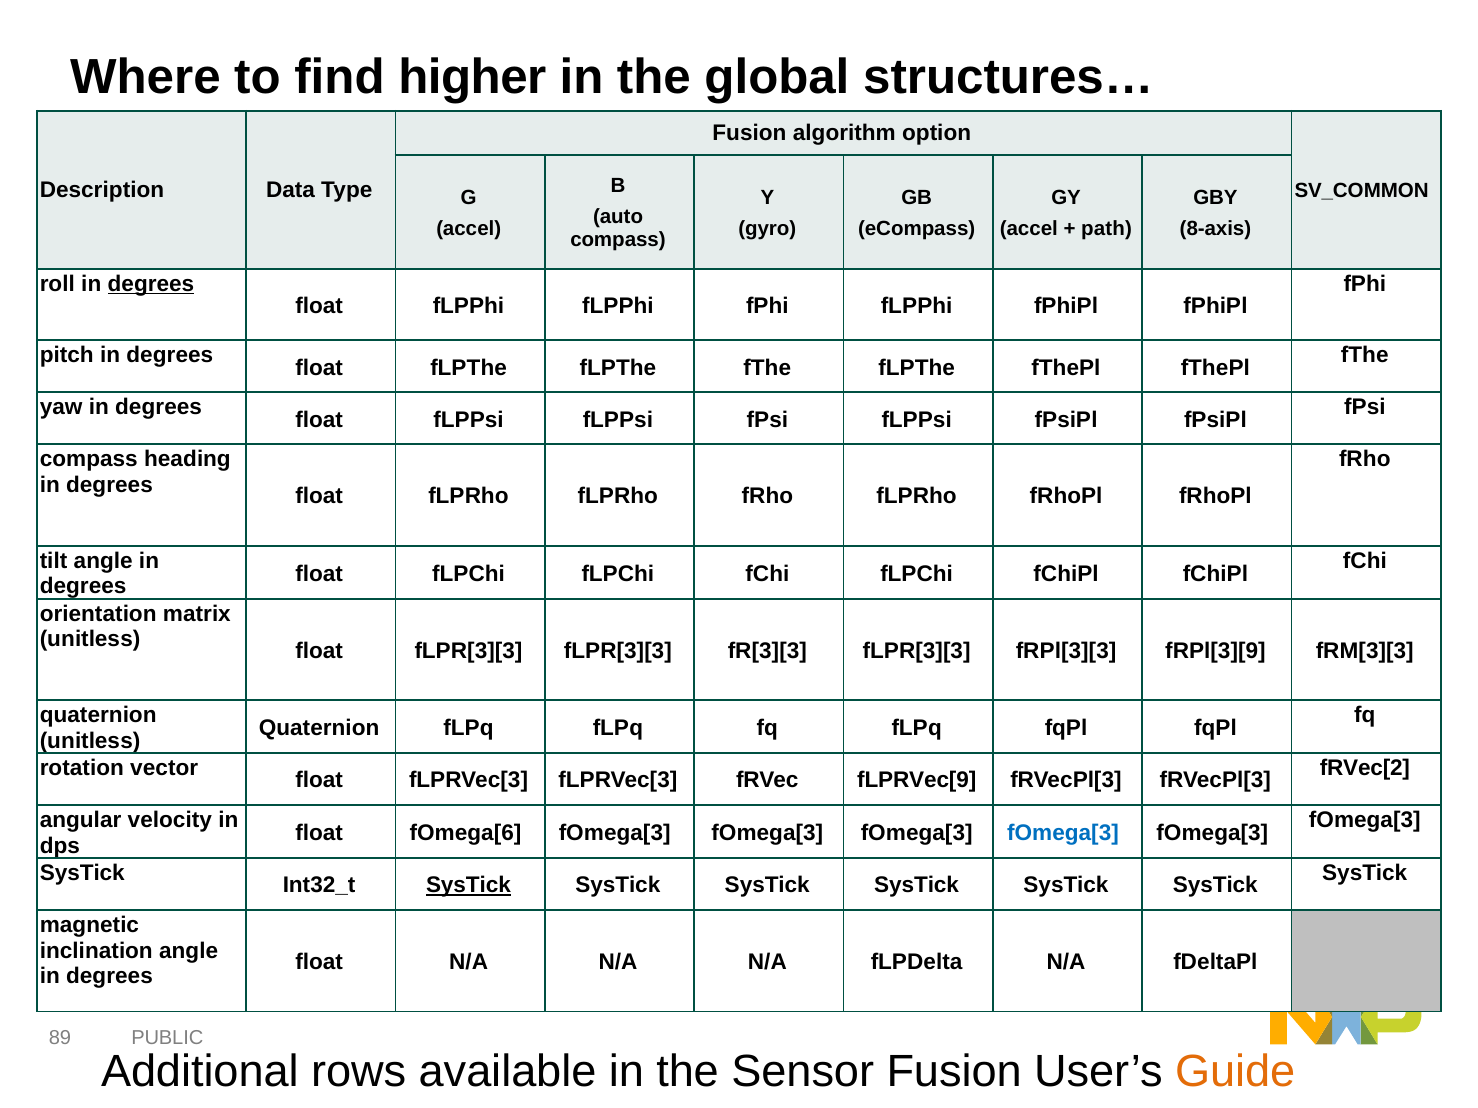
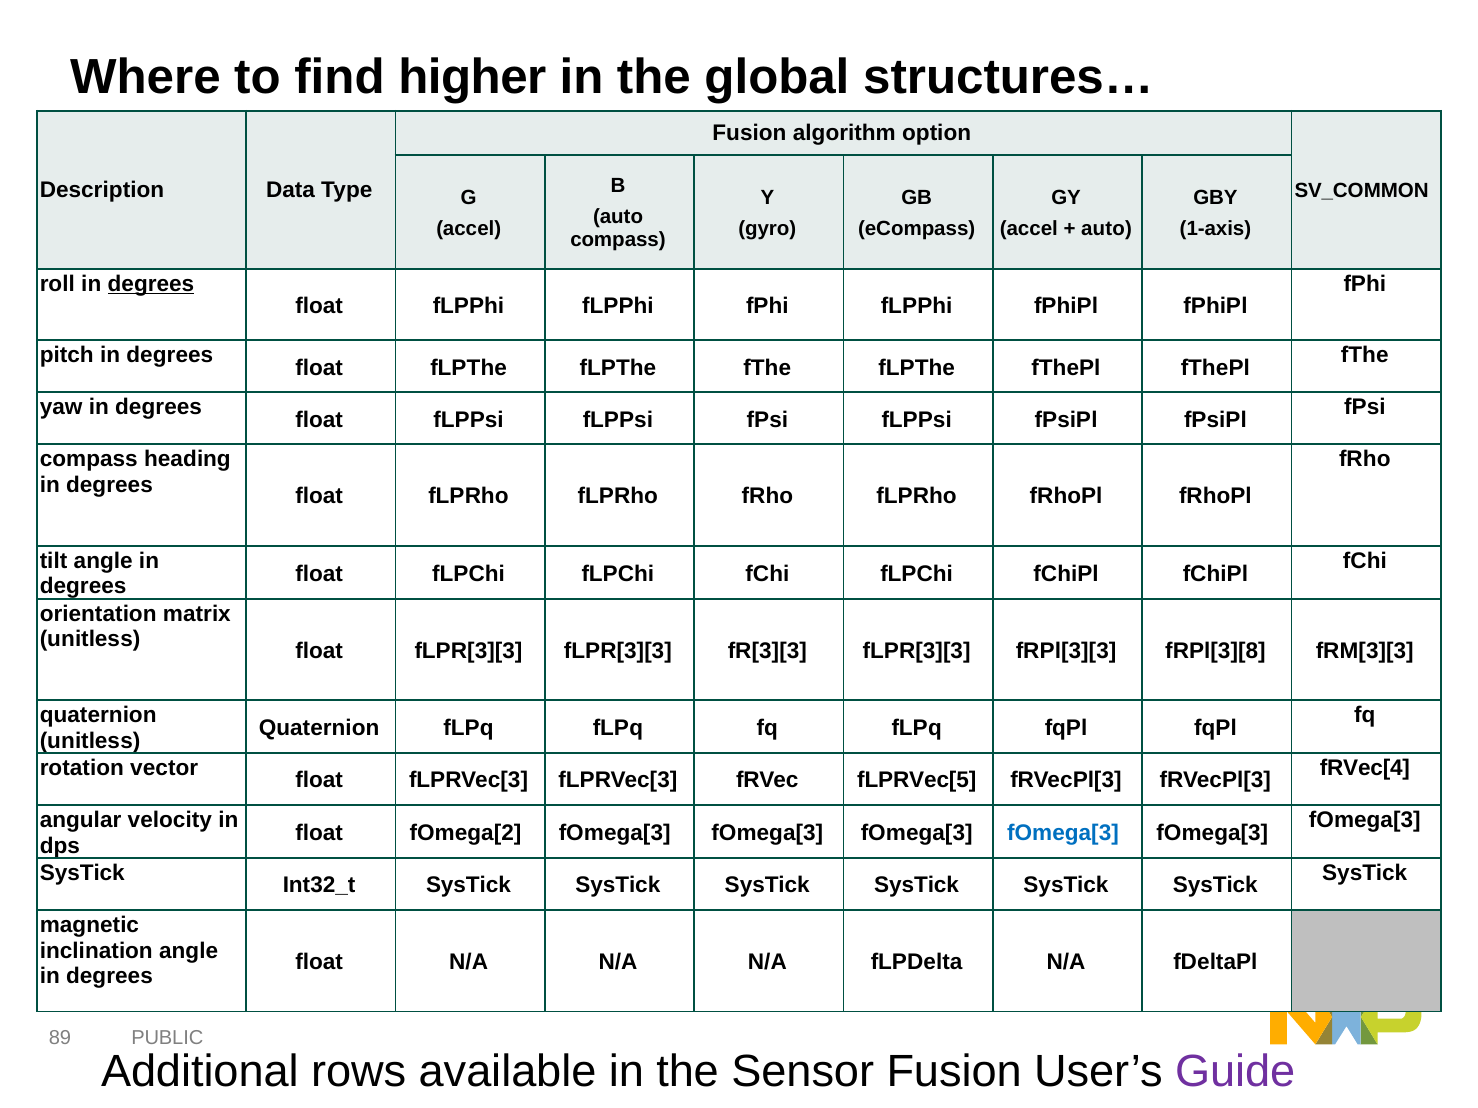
path: path -> auto (1107, 229)
8-axis: 8-axis -> 1-axis (1215, 229)
fRPl[3][9: fRPl[3][9 -> fRPl[3][8 (1215, 651)
fRVec[2: fRVec[2 -> fRVec[4 (1365, 768)
fLPRVec[9: fLPRVec[9 -> fLPRVec[5 (917, 781)
fOmega[6: fOmega[6 -> fOmega[2 (465, 833)
SysTick underline: present -> none (468, 886)
Guide colour: orange -> purple (1235, 1072)
